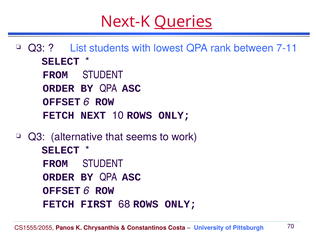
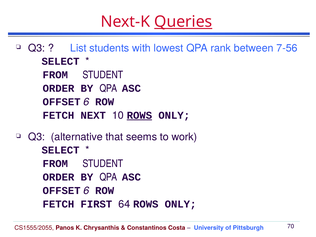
7-11: 7-11 -> 7-56 (287, 48)
ROWS underline: none -> present (139, 115)
68: 68 -> 64 (124, 204)
